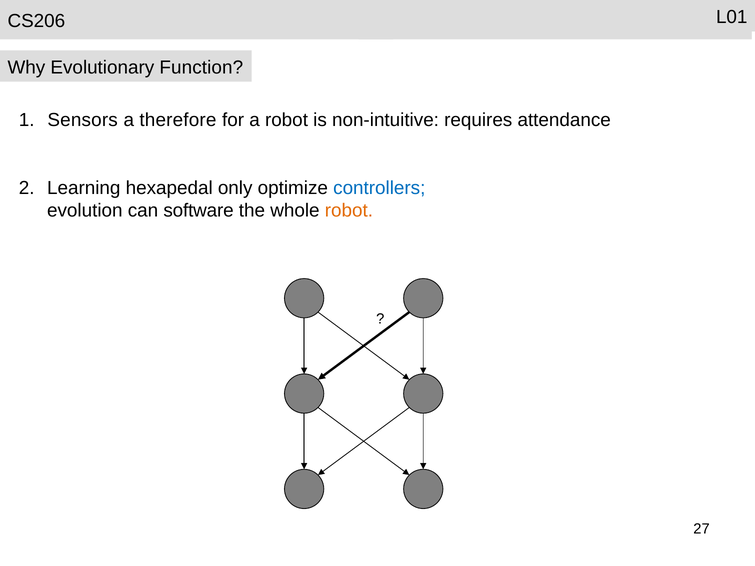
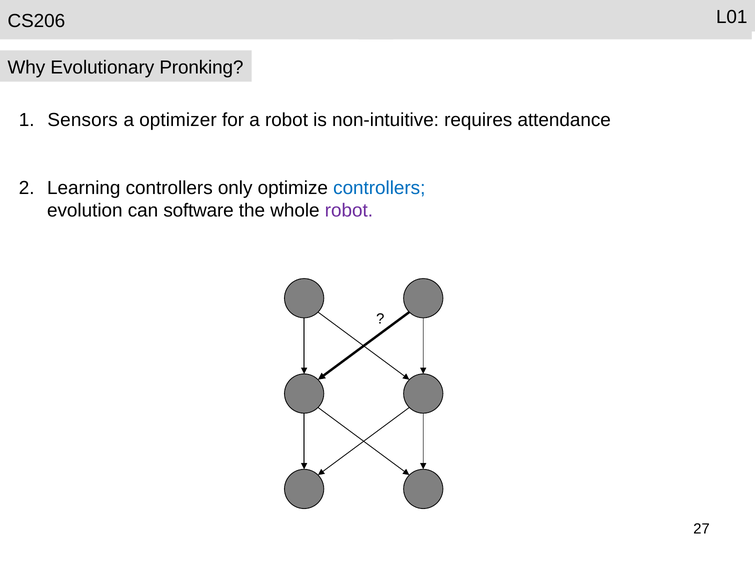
Function: Function -> Pronking (201, 67)
therefore: therefore -> optimizer (178, 120)
Learning hexapedal: hexapedal -> controllers (169, 188)
robot colour: orange -> purple (349, 211)
